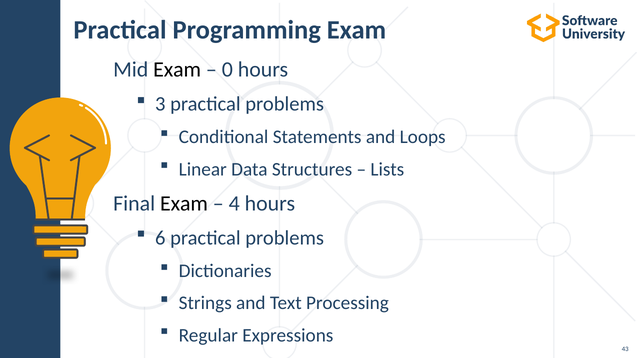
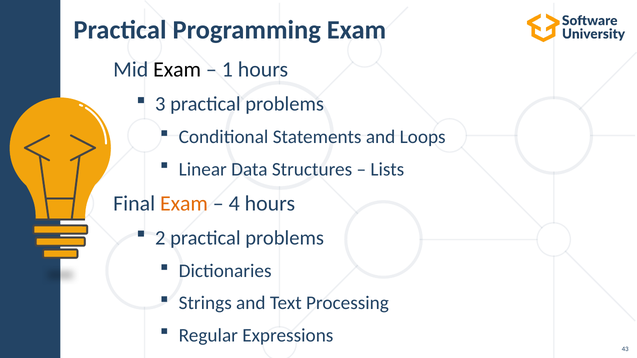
0: 0 -> 1 (227, 70)
Exam colour: black -> orange (184, 204)
6: 6 -> 2 (160, 238)
